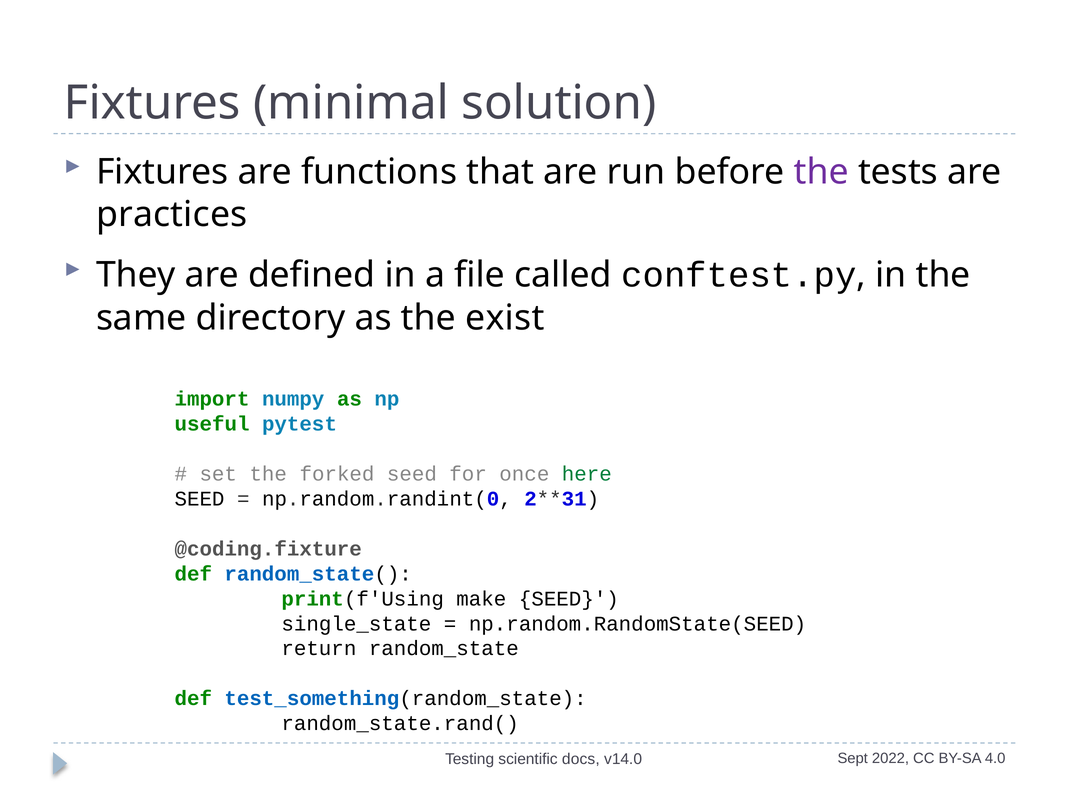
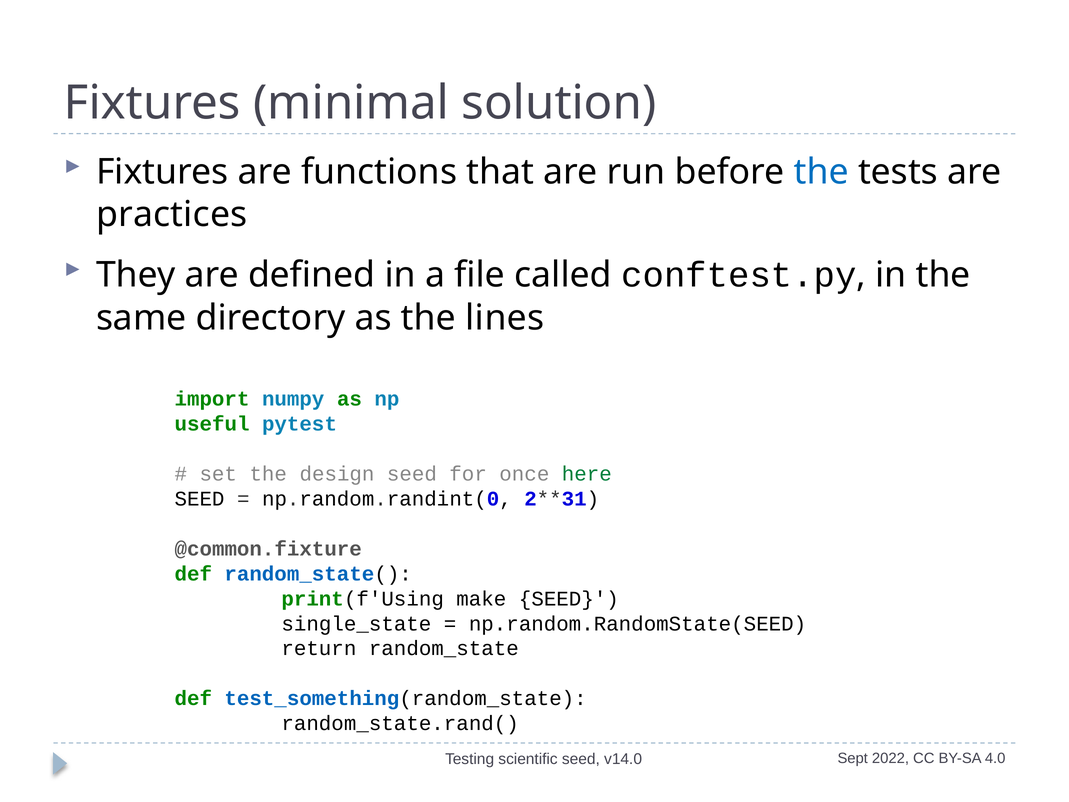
the colour: purple -> blue (821, 172)
exist: exist -> lines (505, 318)
forked: forked -> design (337, 474)
@coding.fixture: @coding.fixture -> @common.fixture (268, 549)
scientific docs: docs -> seed (581, 759)
